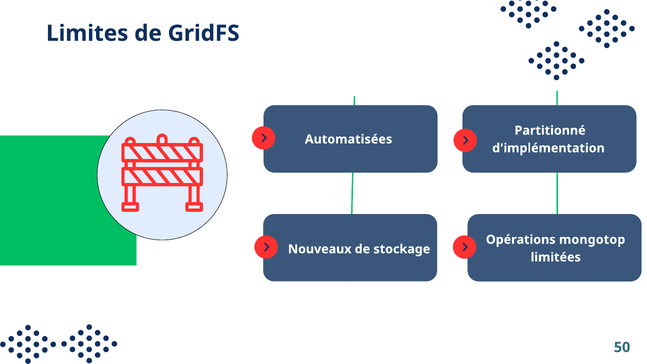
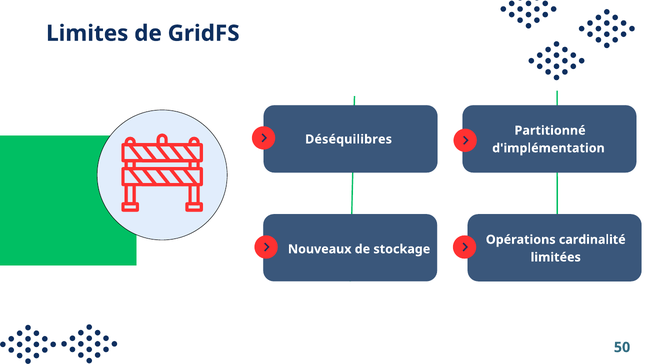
Automatisées: Automatisées -> Déséquilibres (349, 139)
mongotop: mongotop -> cardinalité (592, 240)
